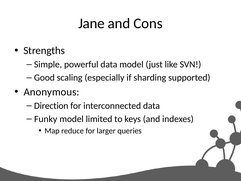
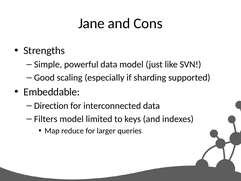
Anonymous: Anonymous -> Embeddable (52, 92)
Funky: Funky -> Filters (46, 119)
